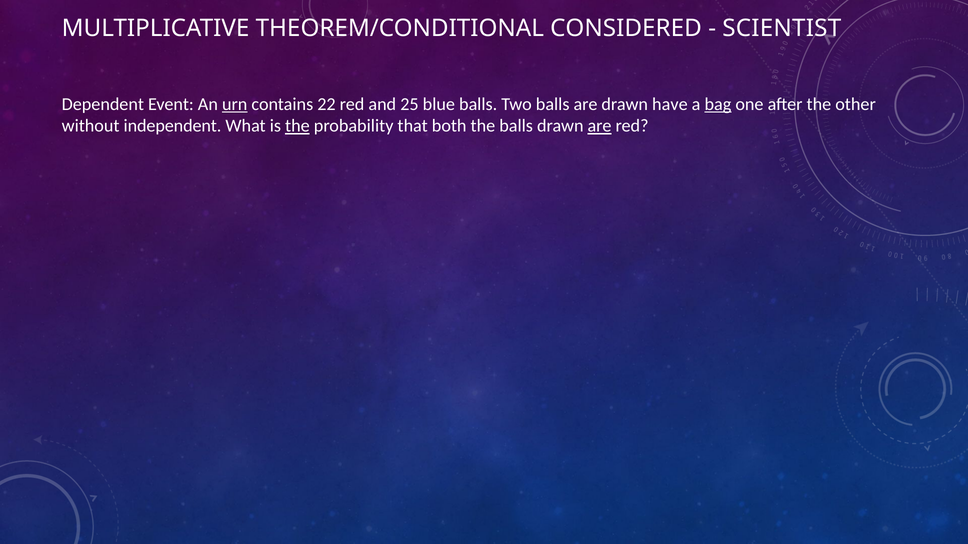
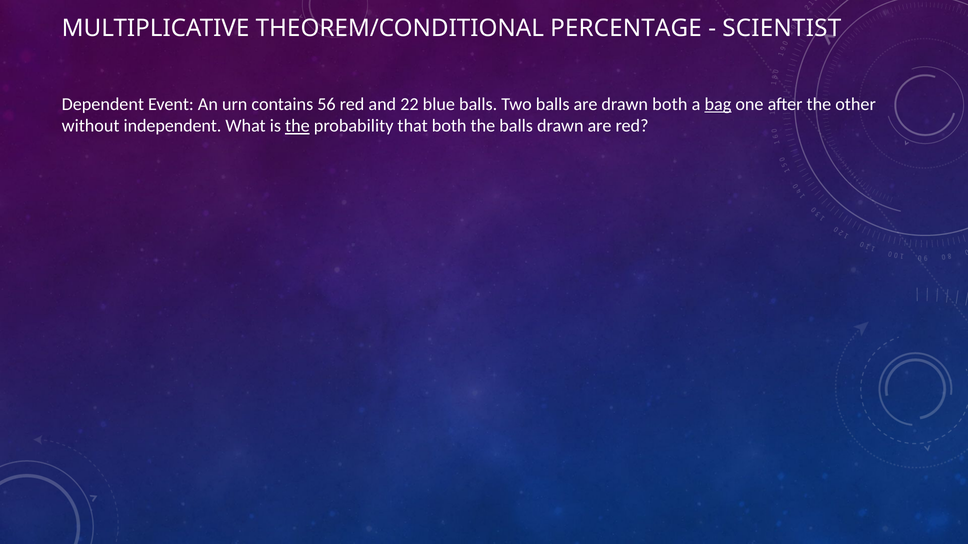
CONSIDERED: CONSIDERED -> PERCENTAGE (626, 28)
urn underline: present -> none (235, 104)
22: 22 -> 56 (326, 104)
25: 25 -> 22 (409, 104)
drawn have: have -> both (670, 104)
are underline: present -> none (600, 126)
